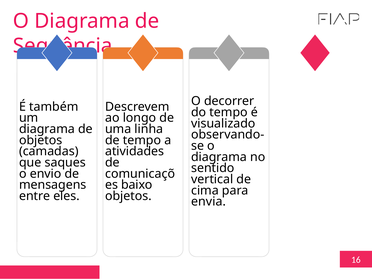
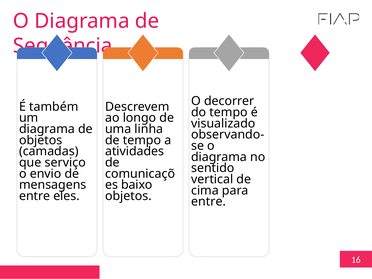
saques: saques -> serviço (65, 163)
envia: envia -> entre (209, 202)
